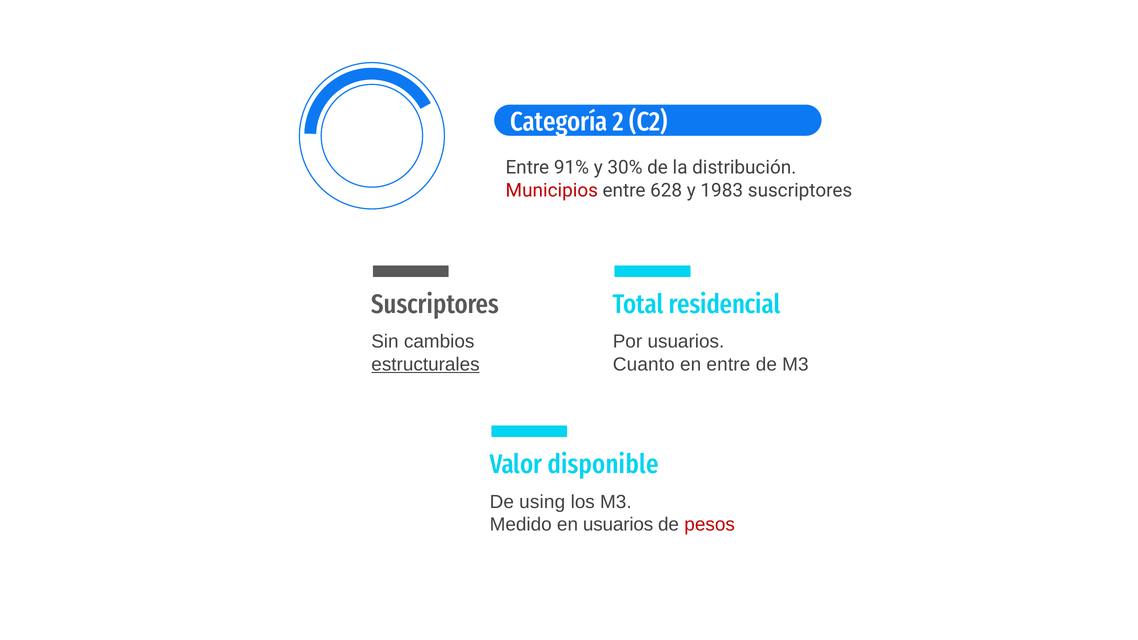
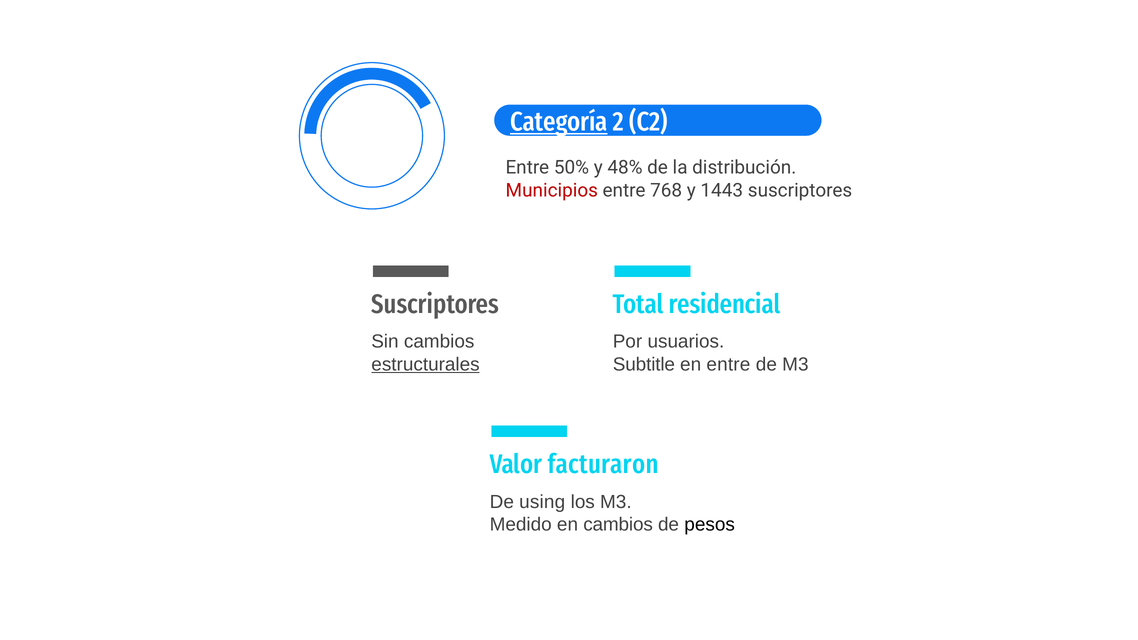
Categoría underline: none -> present (559, 122)
91%: 91% -> 50% (571, 168)
30%: 30% -> 48% (625, 168)
628: 628 -> 768 (666, 190)
1983: 1983 -> 1443 (722, 190)
Cuanto: Cuanto -> Subtitle (644, 365)
disponible: disponible -> facturaron (603, 464)
en usuarios: usuarios -> cambios (618, 525)
pesos colour: red -> black (710, 525)
